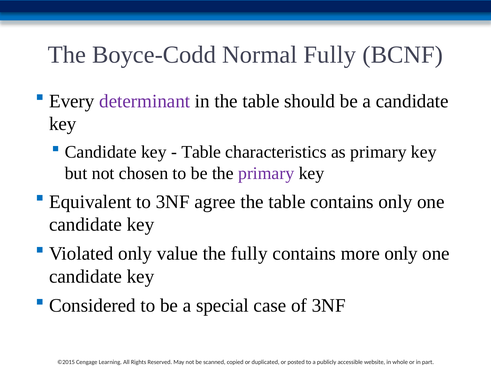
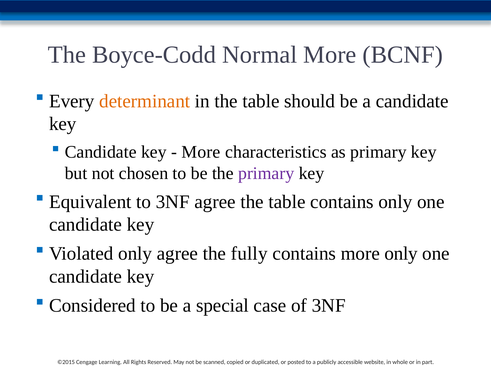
Normal Fully: Fully -> More (330, 55)
determinant colour: purple -> orange (145, 101)
Table: Table -> More (201, 152)
only value: value -> agree (177, 254)
